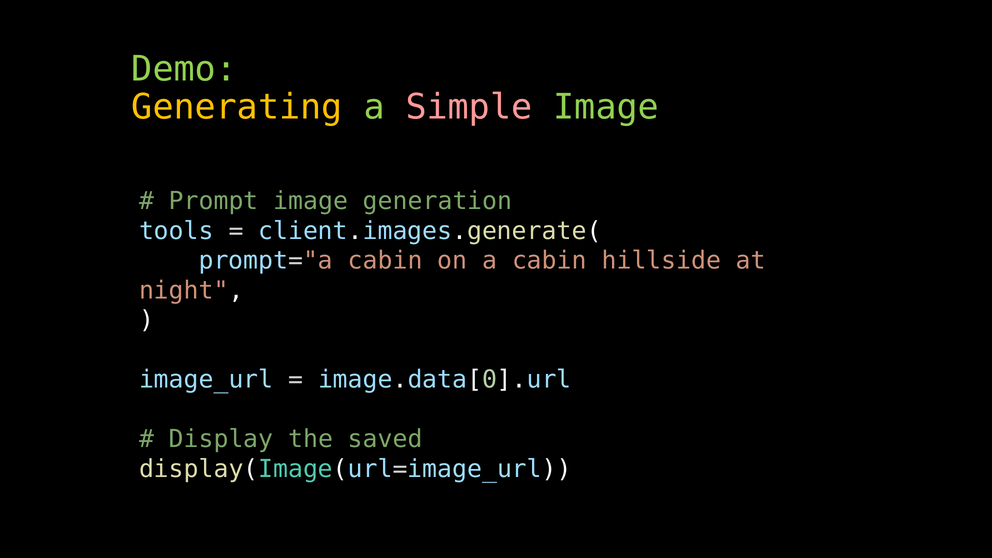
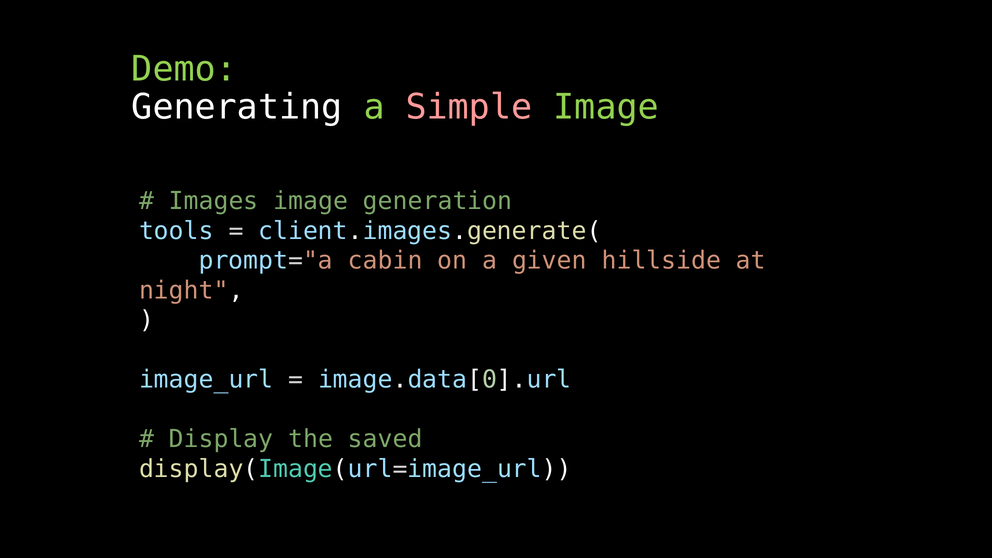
Generating colour: yellow -> white (237, 107)
Prompt: Prompt -> Images (214, 201)
a cabin: cabin -> given (549, 261)
